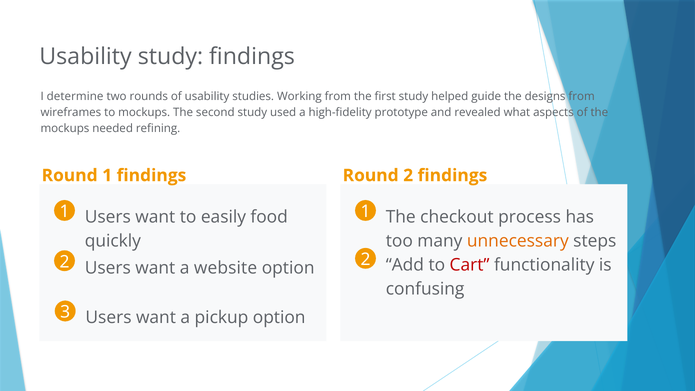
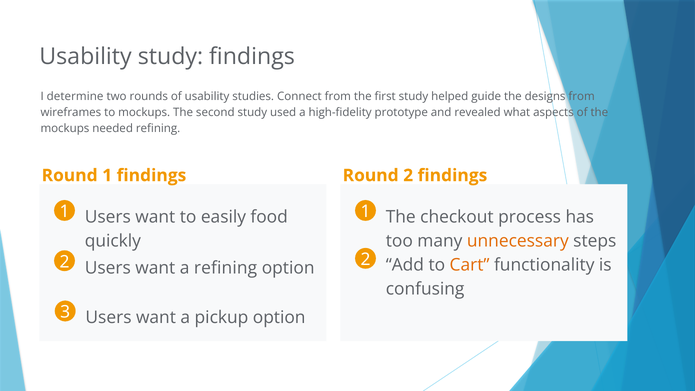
Working: Working -> Connect (299, 97)
Cart colour: red -> orange (470, 265)
a website: website -> refining (226, 268)
